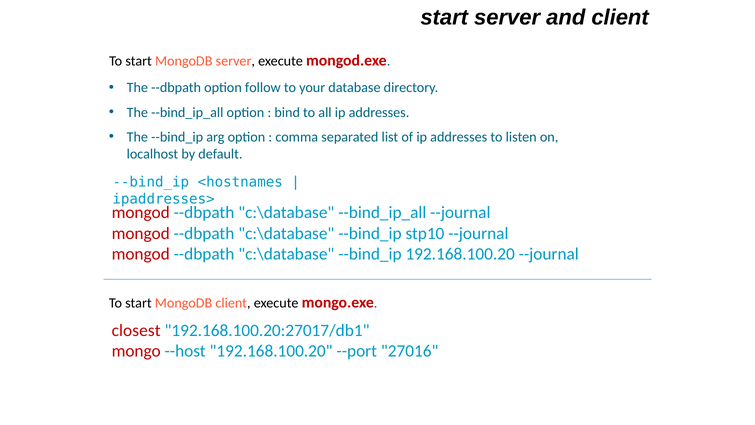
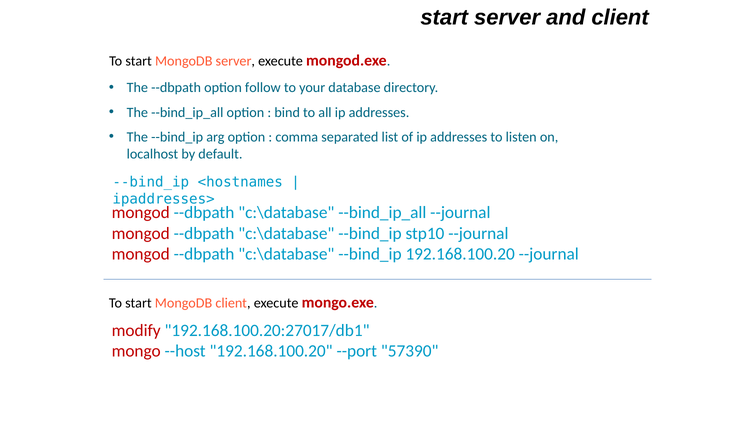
closest: closest -> modify (136, 330)
27016: 27016 -> 57390 (410, 351)
